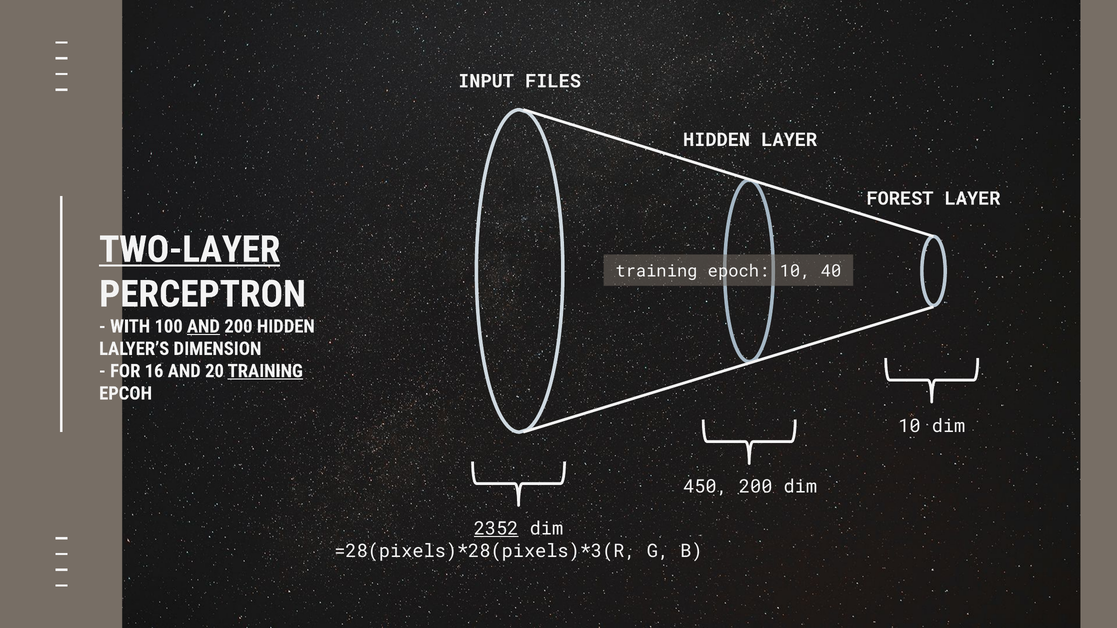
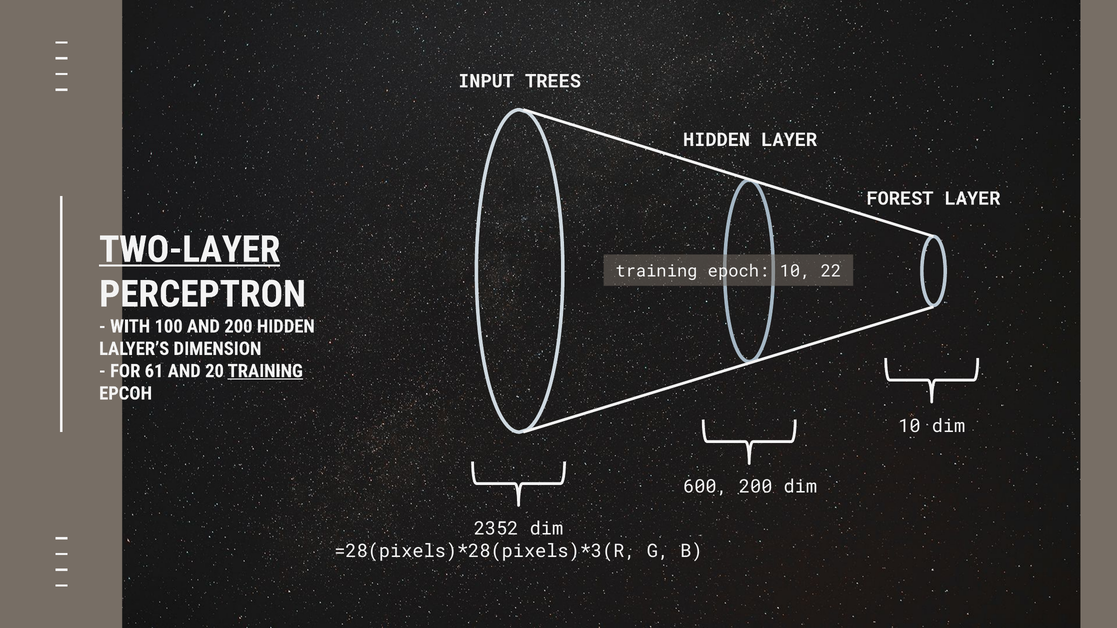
FILES: FILES -> TREES (553, 81)
40: 40 -> 22 (831, 272)
AND underline: present -> none (203, 327)
16: 16 -> 61 (154, 371)
450: 450 -> 600 (705, 487)
2352 underline: present -> none (496, 529)
